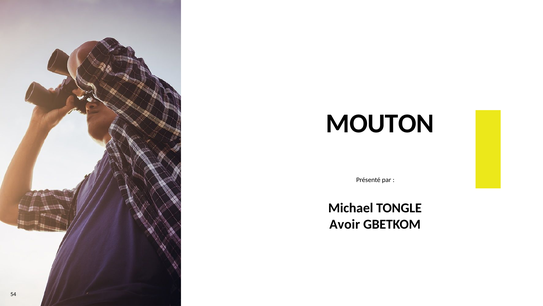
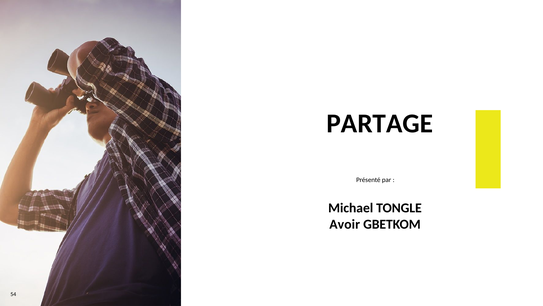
MOUTON: MOUTON -> PARTAGE (380, 123)
